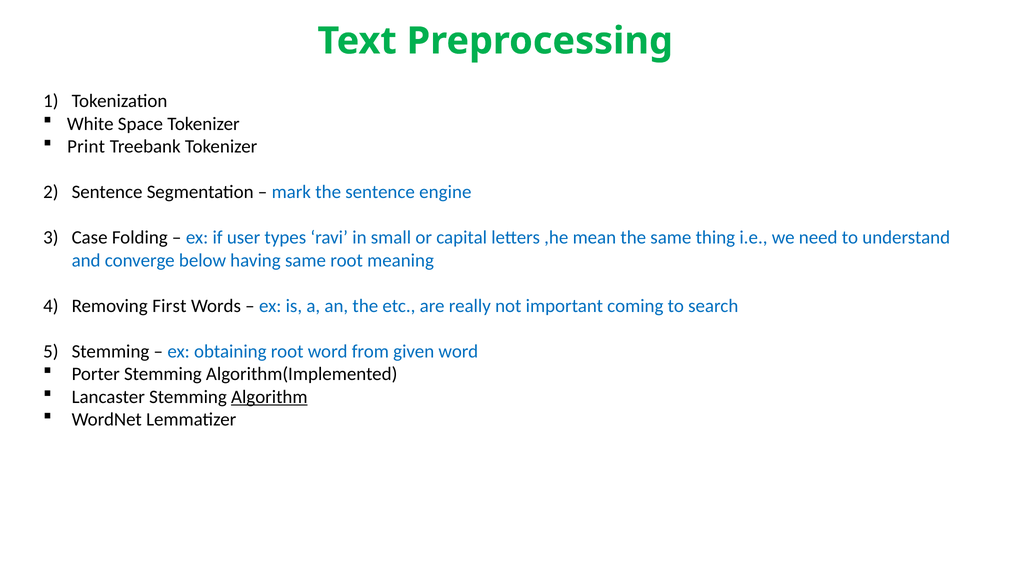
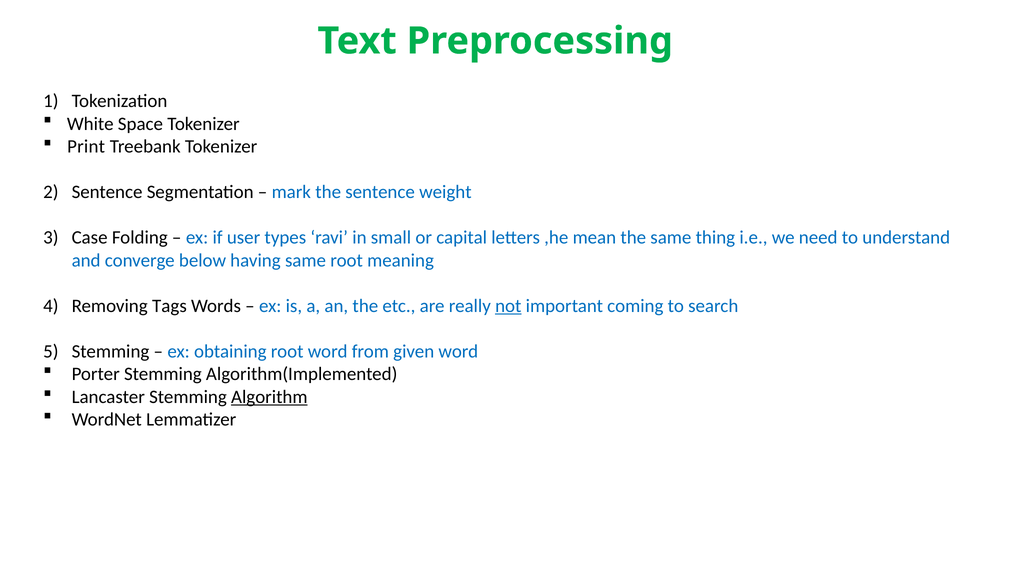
engine: engine -> weight (445, 192)
First: First -> Tags (169, 306)
not underline: none -> present (508, 306)
